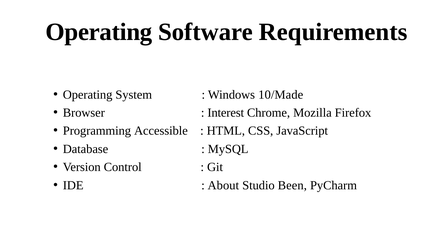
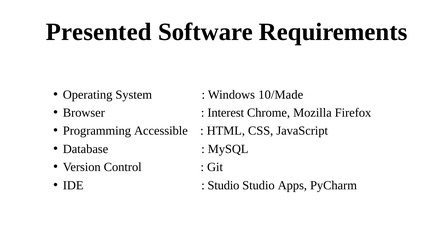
Operating: Operating -> Presented (99, 32)
About: About -> Studio (223, 185)
Been: Been -> Apps (292, 185)
